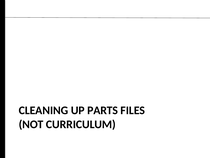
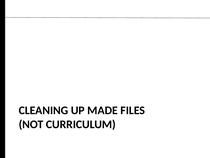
PARTS: PARTS -> MADE (103, 110)
